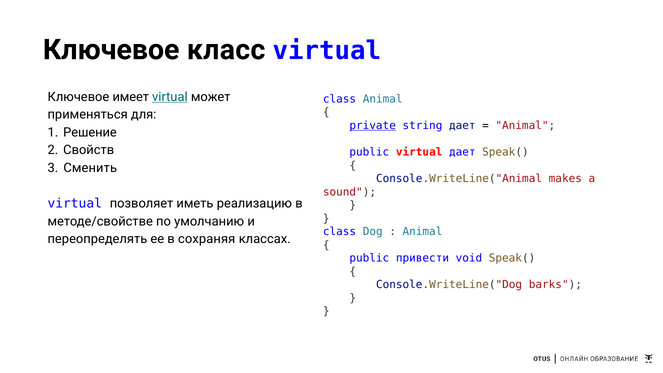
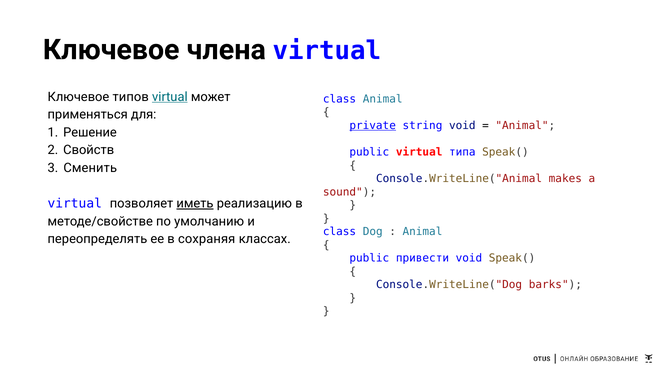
класс: класс -> члена (226, 50)
имеет: имеет -> типов (131, 97)
string дает: дает -> void (462, 126)
virtual дает: дает -> типа (462, 152)
иметь underline: none -> present (195, 203)
